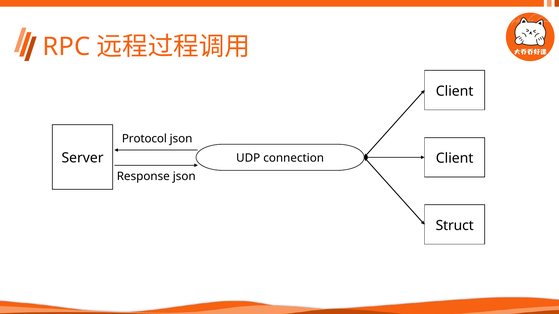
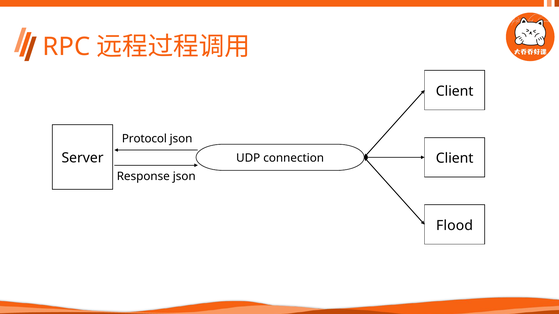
Struct: Struct -> Flood (455, 226)
